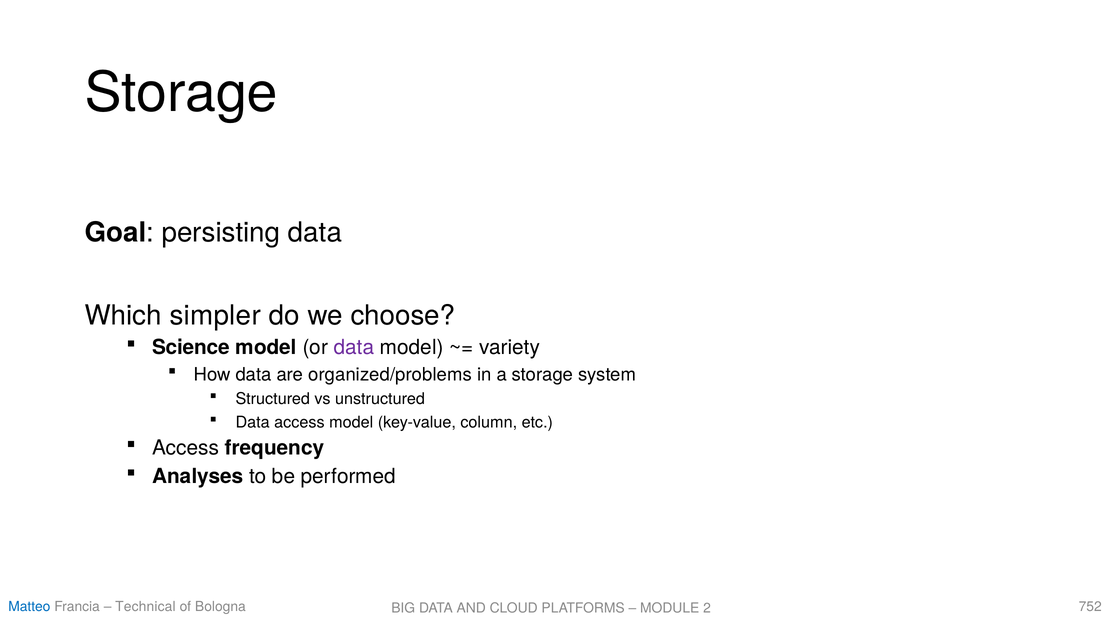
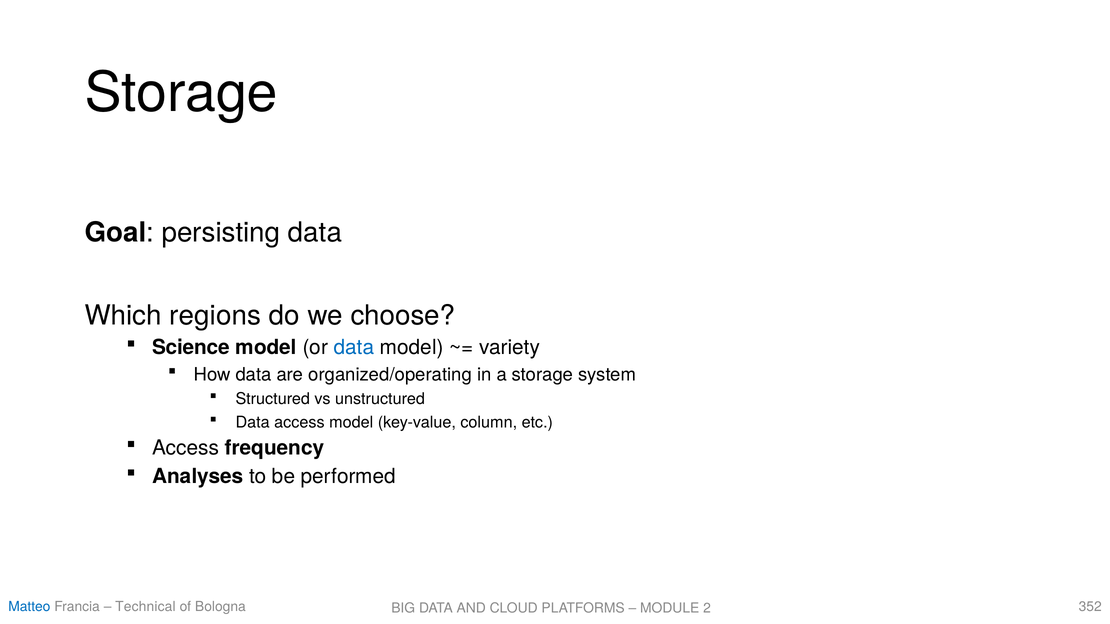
simpler: simpler -> regions (215, 316)
data colour: purple -> blue (354, 348)
organized/problems: organized/problems -> organized/operating (390, 375)
752: 752 -> 352 (1090, 607)
